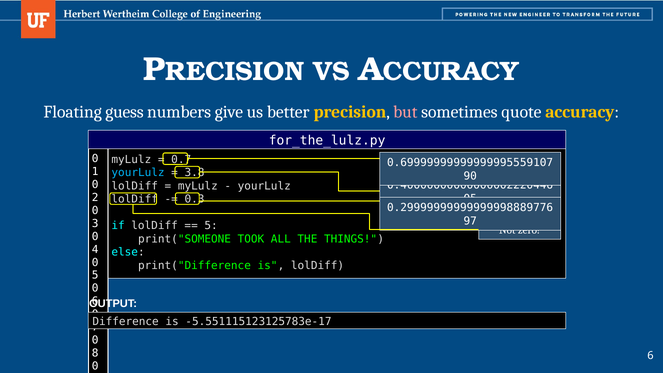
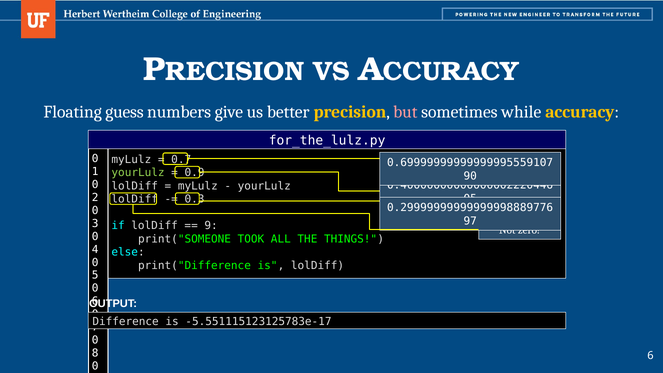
quote: quote -> while (521, 112)
yourLulz colour: light blue -> light green (138, 173)
3.8: 3.8 -> 0.9 (194, 173)
5: 5 -> 9 (211, 226)
